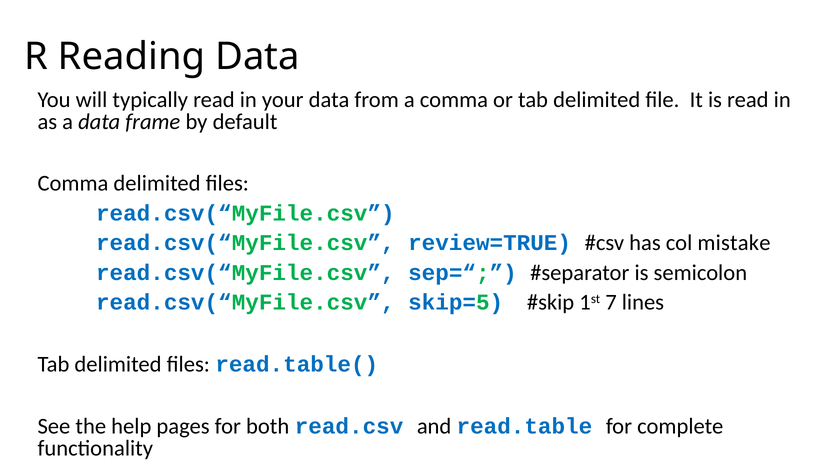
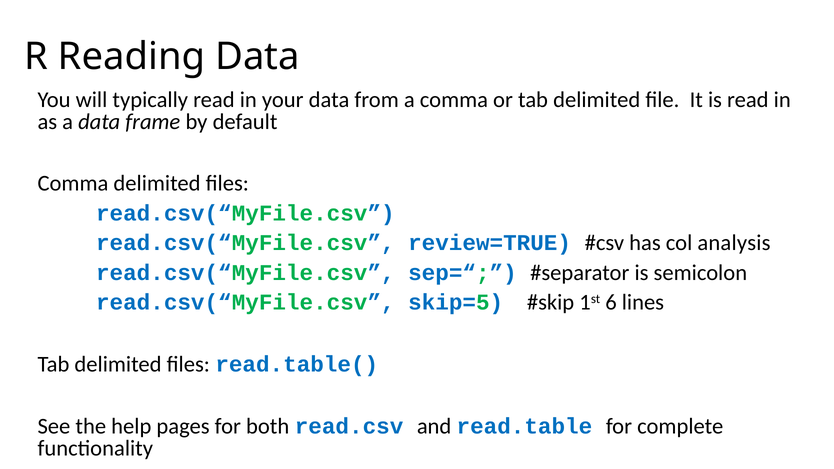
mistake: mistake -> analysis (734, 243)
7: 7 -> 6 (611, 303)
